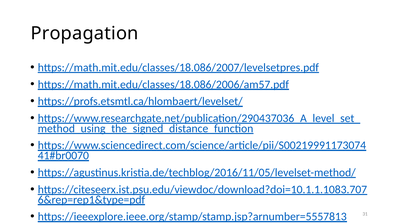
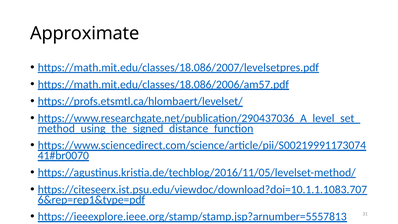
Propagation: Propagation -> Approximate (85, 33)
